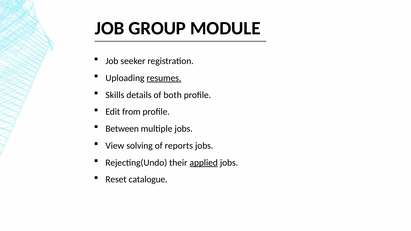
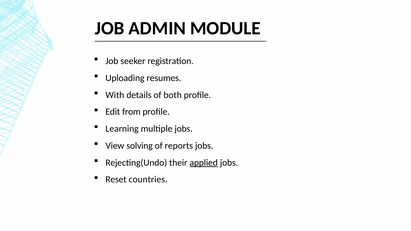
GROUP: GROUP -> ADMIN (157, 28)
resumes underline: present -> none (164, 78)
Skills: Skills -> With (115, 95)
Between: Between -> Learning (122, 129)
catalogue: catalogue -> countries (148, 180)
